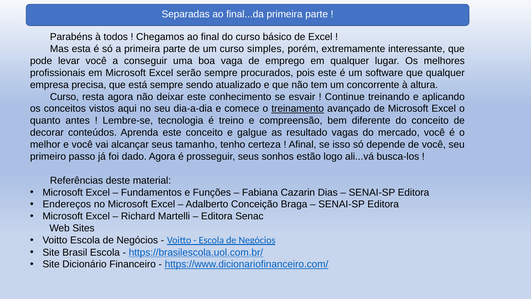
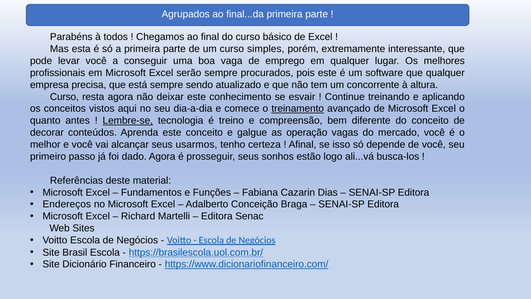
Separadas: Separadas -> Agrupados (186, 14)
Lembre-se underline: none -> present (128, 121)
resultado: resultado -> operação (307, 132)
tamanho: tamanho -> usarmos (196, 144)
